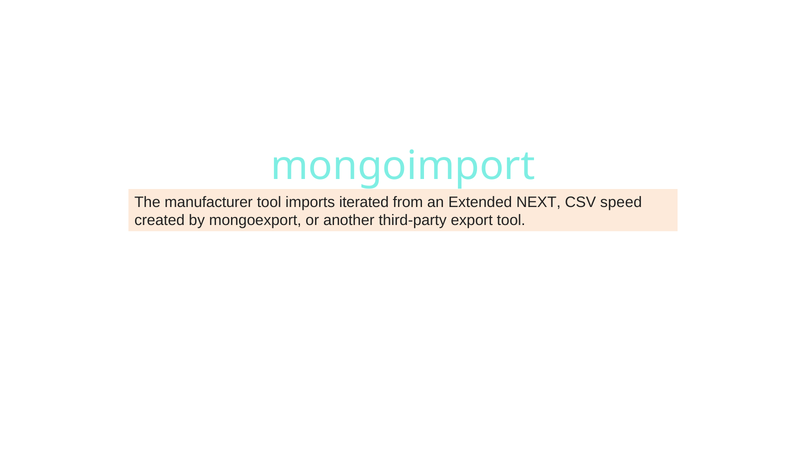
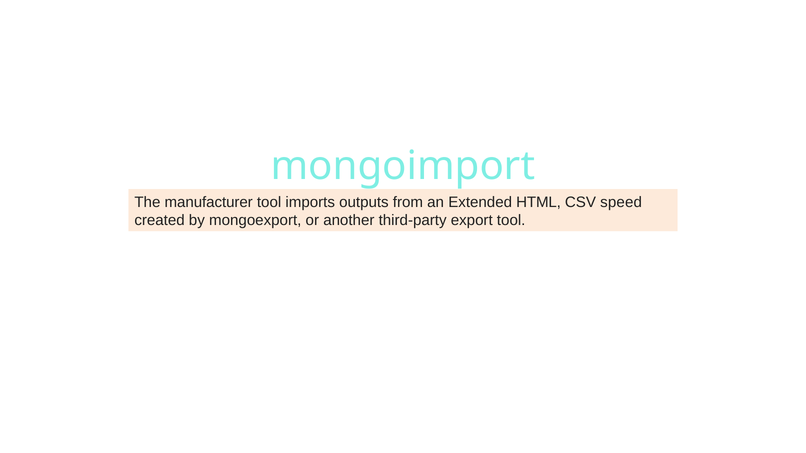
iterated: iterated -> outputs (364, 202)
NEXT: NEXT -> HTML (539, 202)
